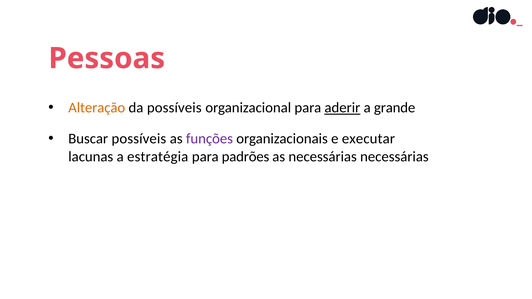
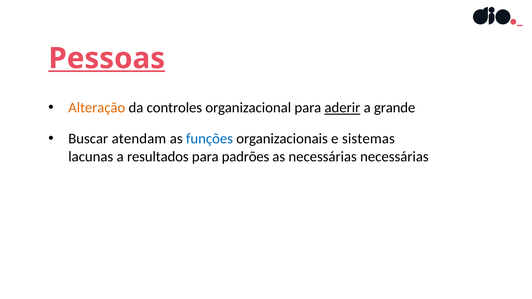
Pessoas underline: none -> present (107, 58)
da possíveis: possíveis -> controles (174, 108)
Buscar possíveis: possíveis -> atendam (139, 139)
funções colour: purple -> blue (209, 139)
executar: executar -> sistemas (368, 139)
estratégia: estratégia -> resultados (158, 157)
